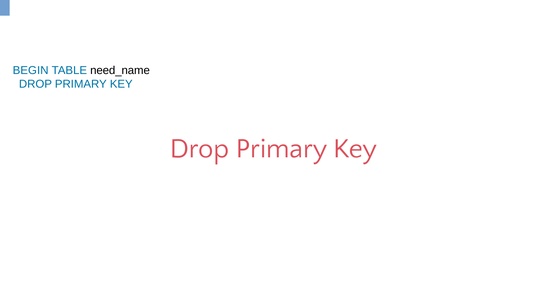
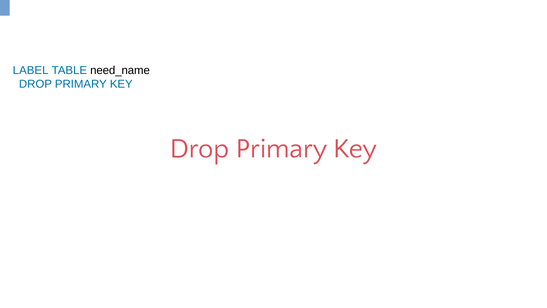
BEGIN: BEGIN -> LABEL (31, 70)
